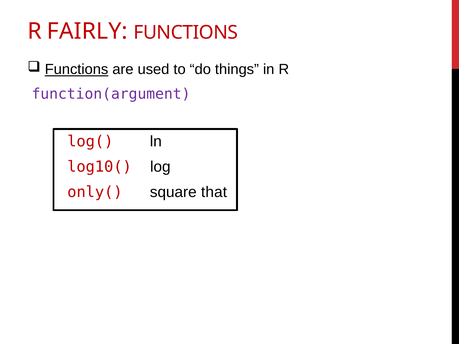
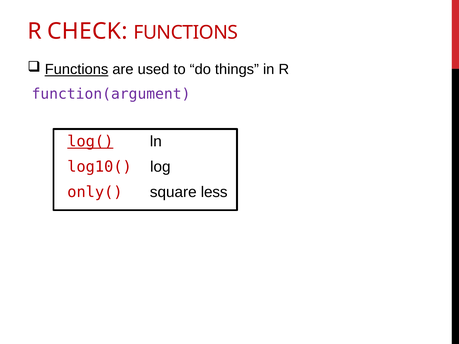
FAIRLY: FAIRLY -> CHECK (87, 31)
log( underline: none -> present (90, 142)
that: that -> less (214, 192)
